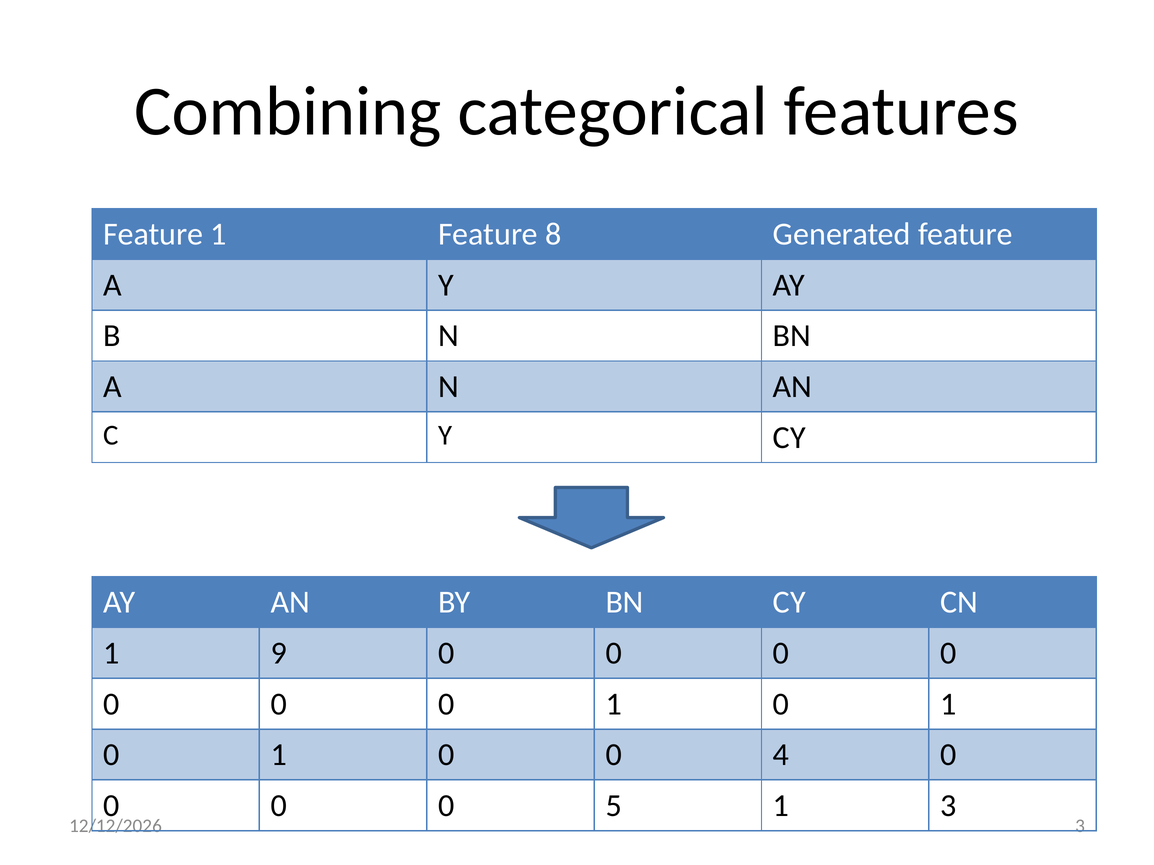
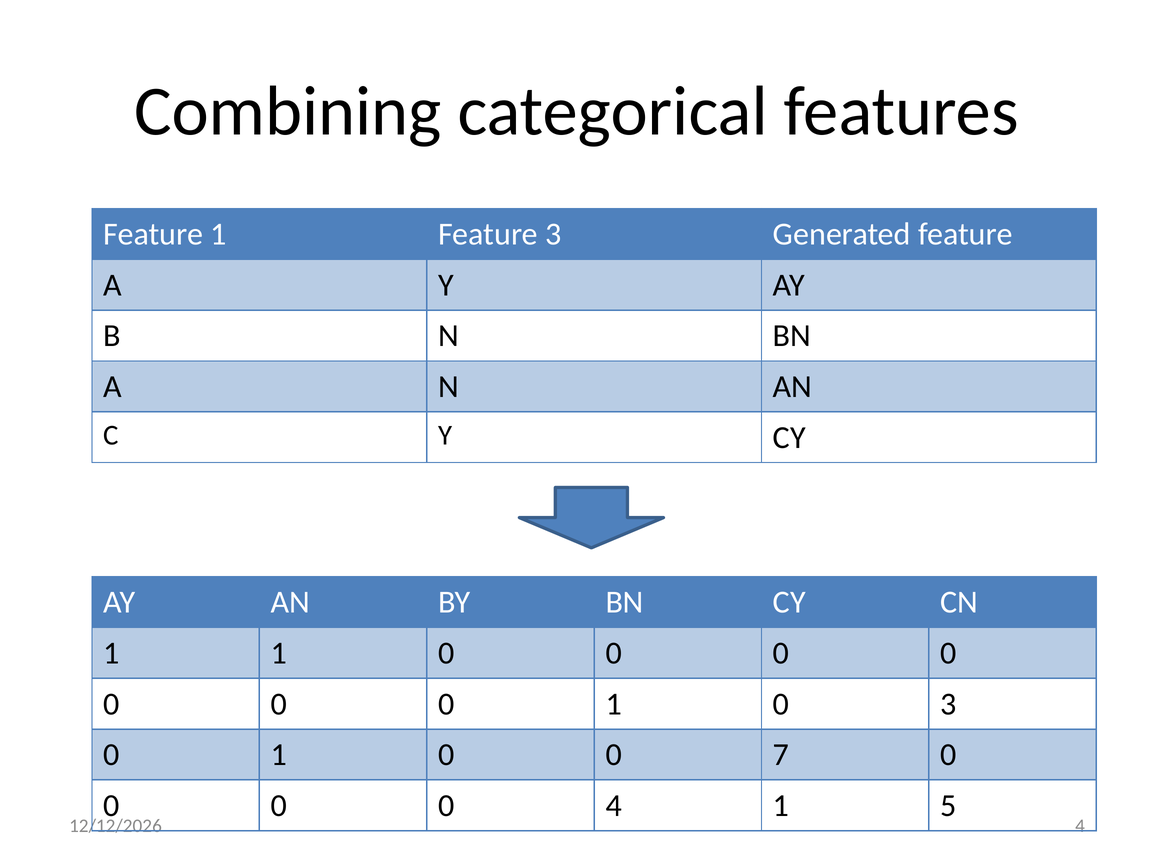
Feature 8: 8 -> 3 (553, 234)
1 9: 9 -> 1 (279, 654)
1: 1 -> 3 (948, 704)
4: 4 -> 7 (781, 755)
0 5: 5 -> 4 (614, 806)
1 3: 3 -> 5 (948, 806)
3: 3 -> 4 (1080, 826)
